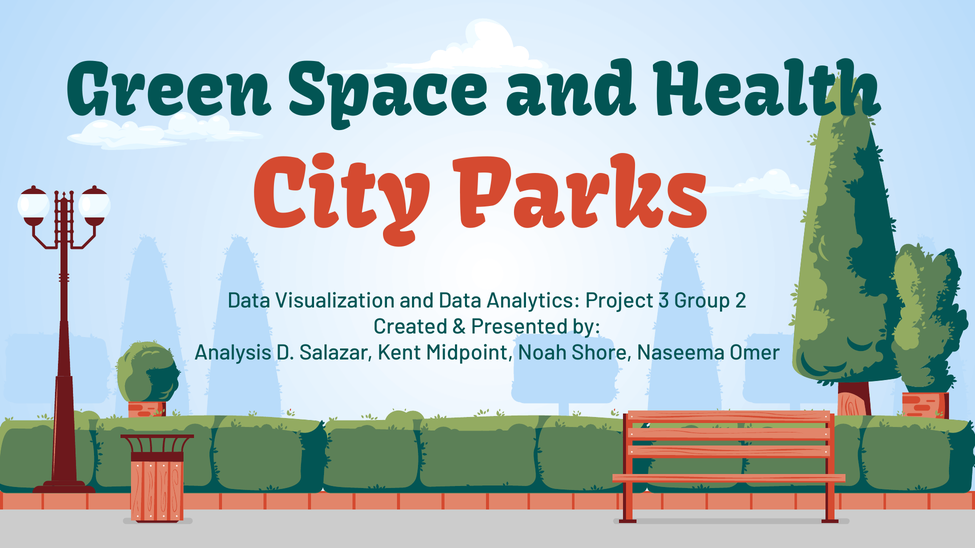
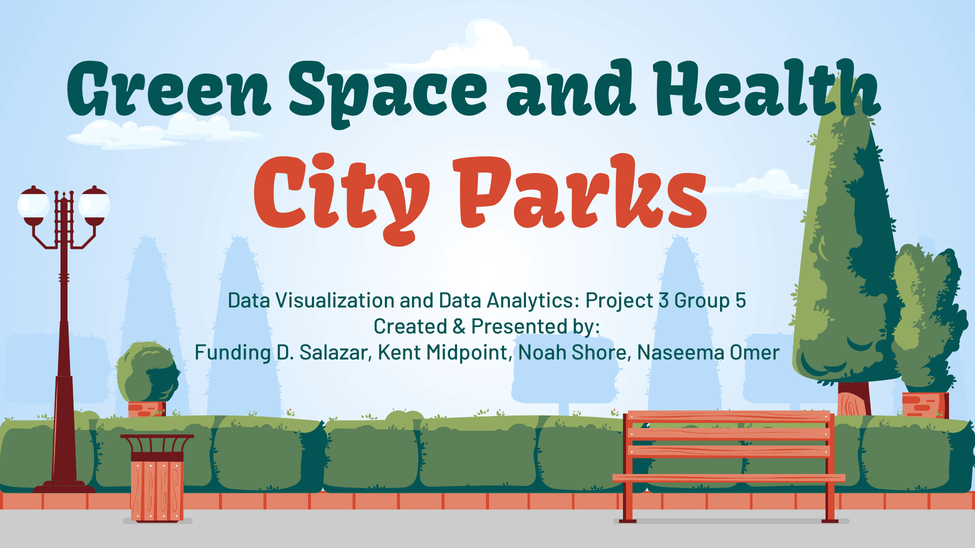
2: 2 -> 5 (741, 301)
Analysis: Analysis -> Funding (233, 353)
